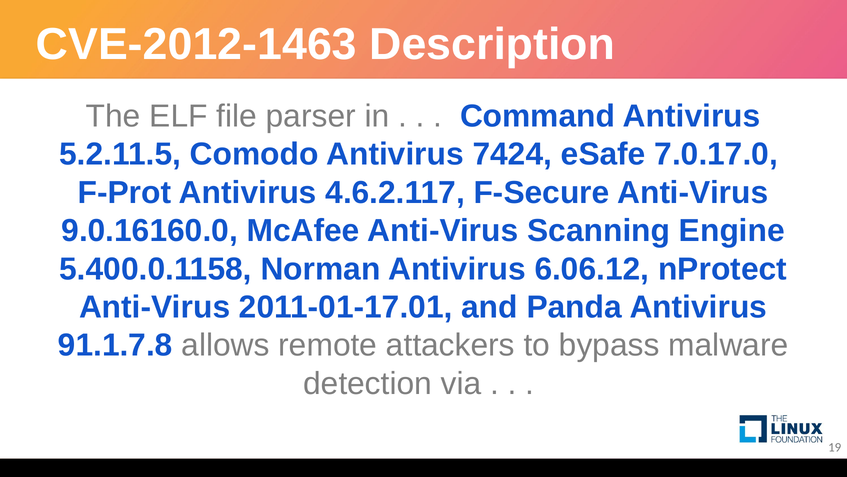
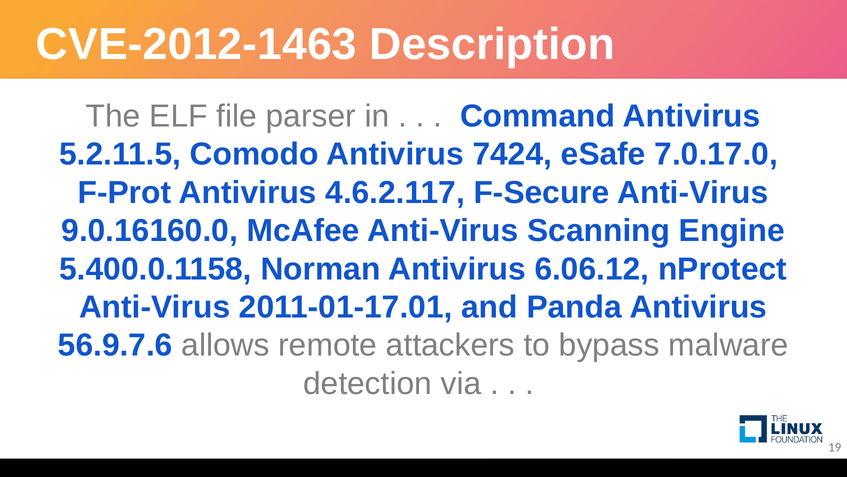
91.1.7.8: 91.1.7.8 -> 56.9.7.6 (115, 345)
